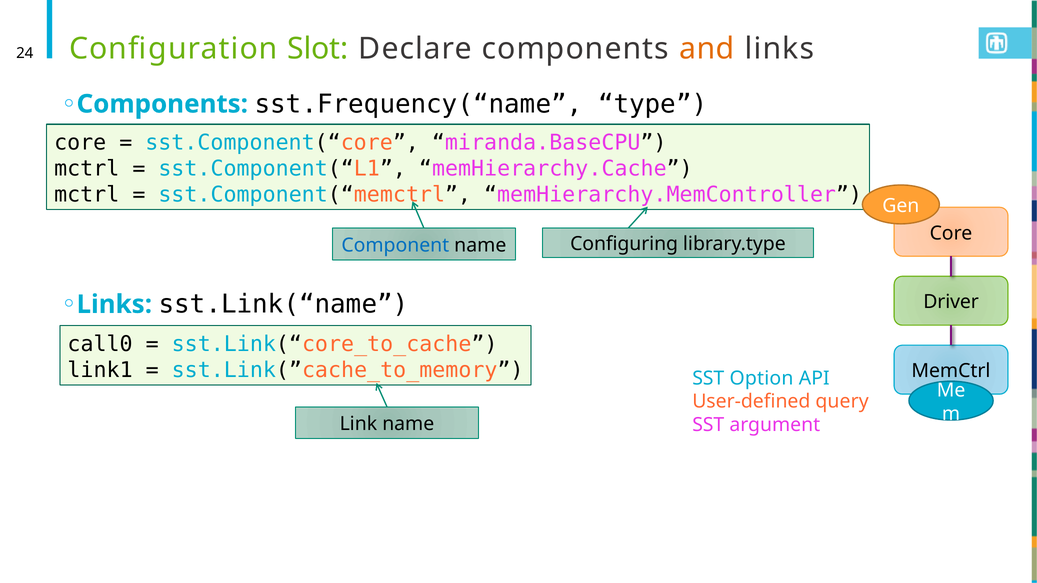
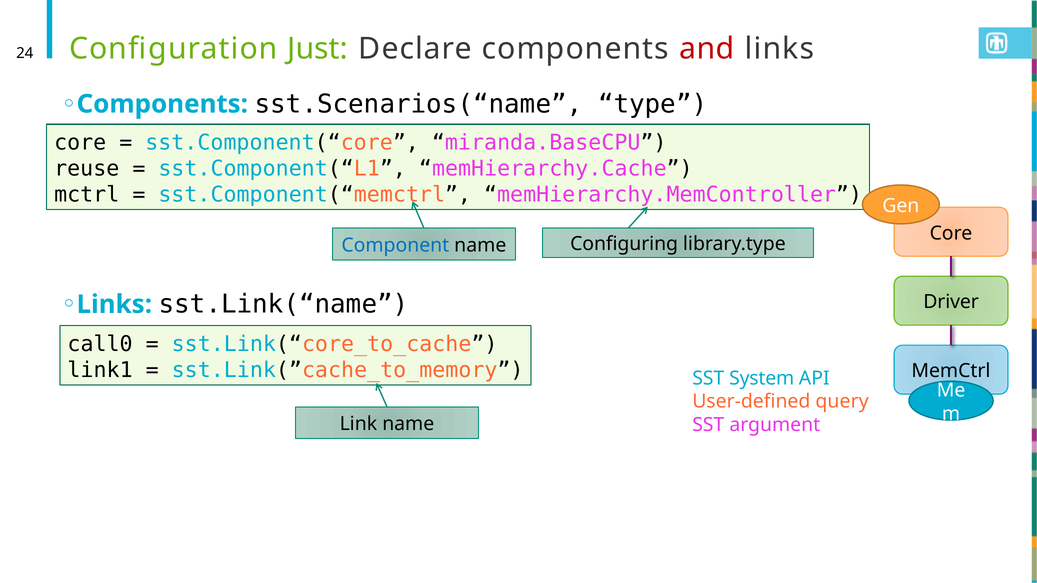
Slot: Slot -> Just (318, 49)
and colour: orange -> red (707, 49)
sst.Frequency(“name: sst.Frequency(“name -> sst.Scenarios(“name (419, 104)
mctrl: mctrl -> reuse (87, 169)
Option: Option -> System (762, 378)
